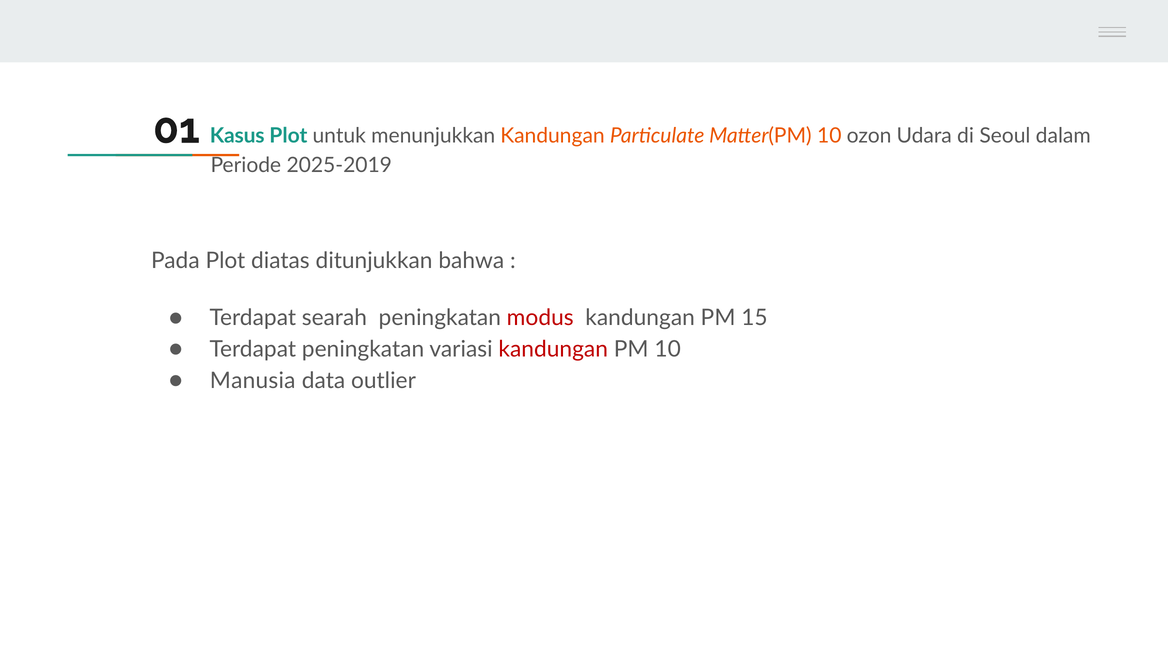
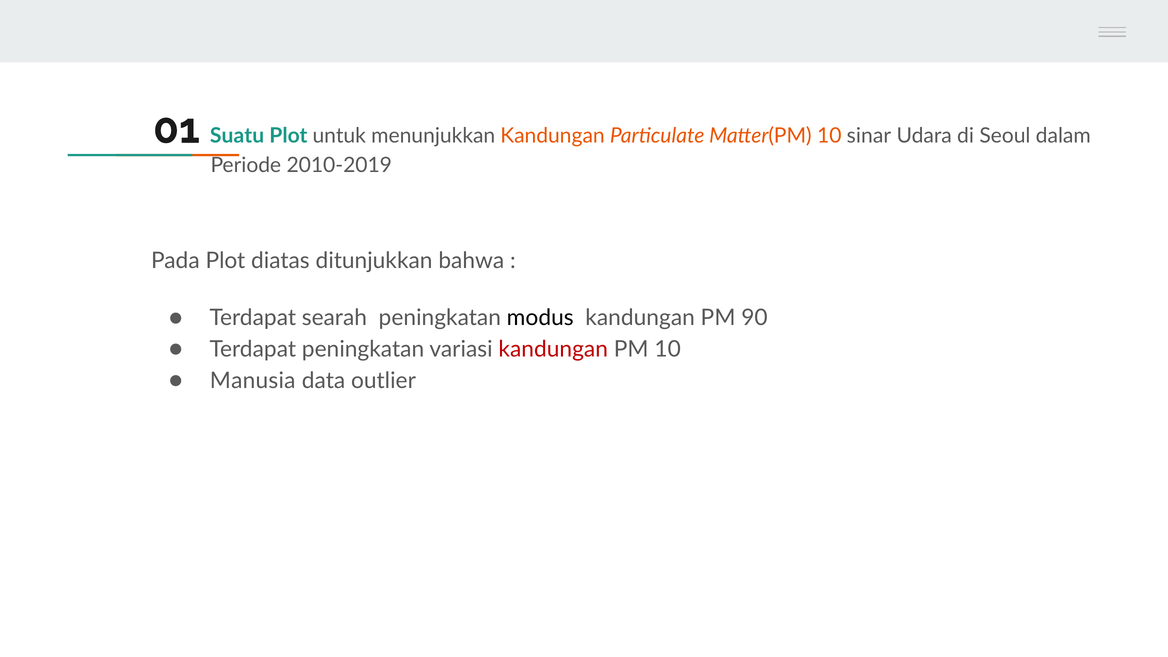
Kasus: Kasus -> Suatu (237, 136)
ozon: ozon -> sinar (869, 136)
2025-2019: 2025-2019 -> 2010-2019 (339, 165)
modus colour: red -> black (540, 318)
15: 15 -> 90 (754, 318)
